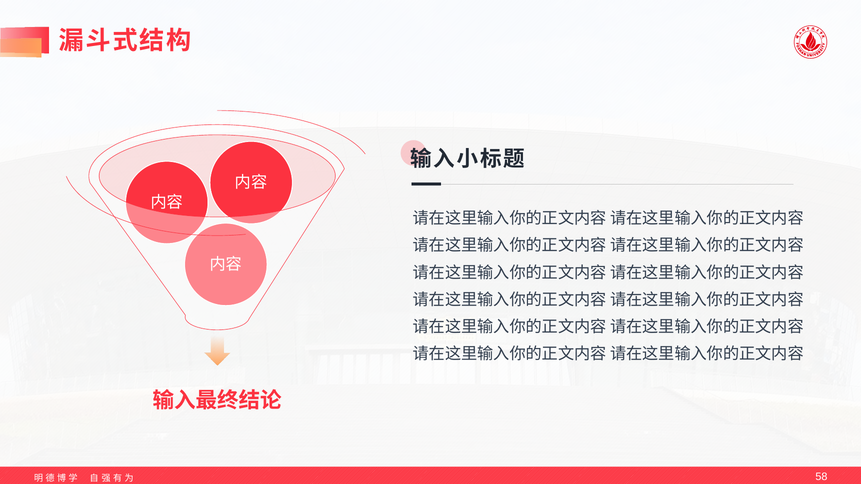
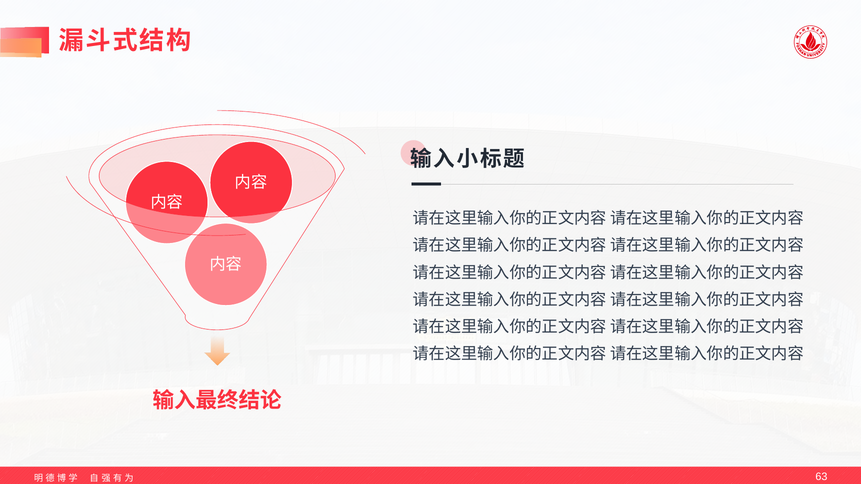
58: 58 -> 63 (821, 477)
